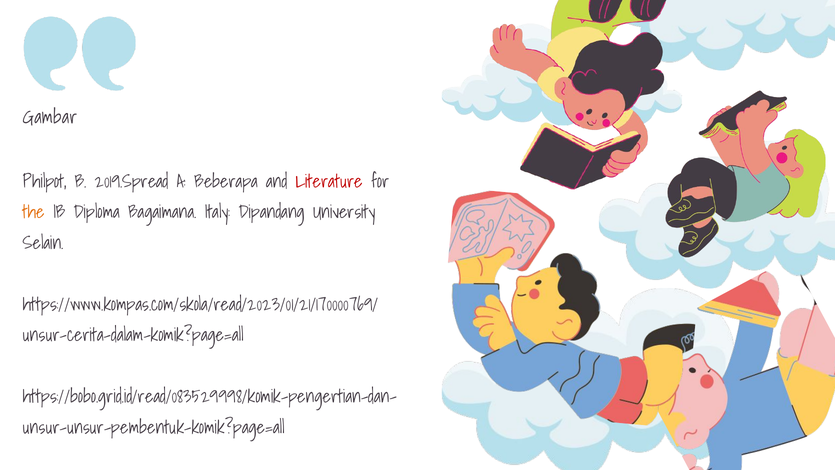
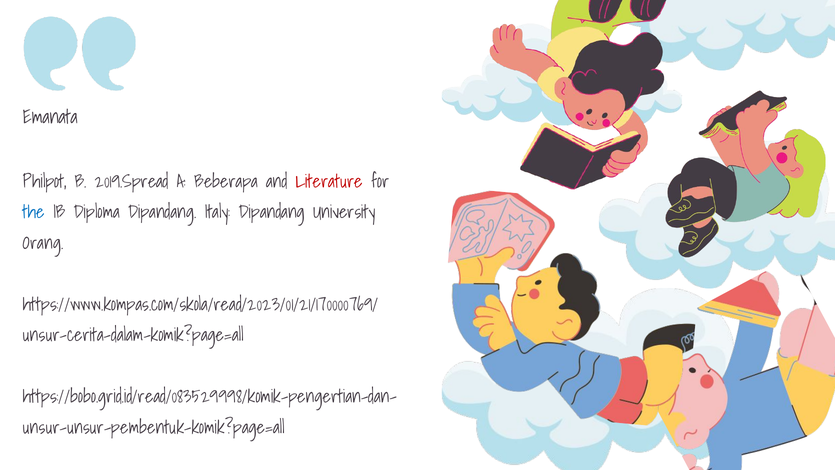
Gambar: Gambar -> Emanata (50, 117)
the colour: orange -> blue (34, 212)
Diploma Bagaimana: Bagaimana -> Dipandang (162, 212)
Selain: Selain -> Orang (43, 243)
